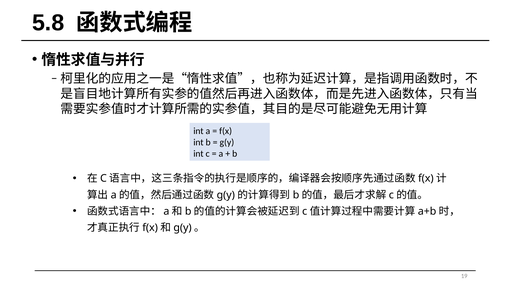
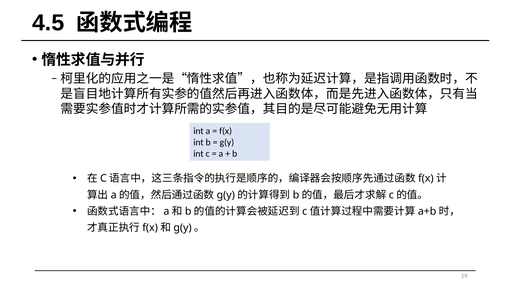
5.8: 5.8 -> 4.5 (48, 23)
